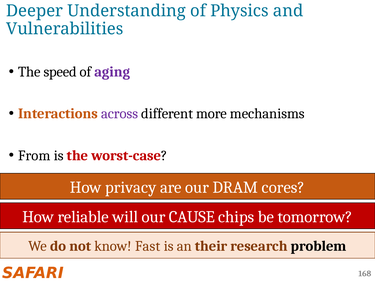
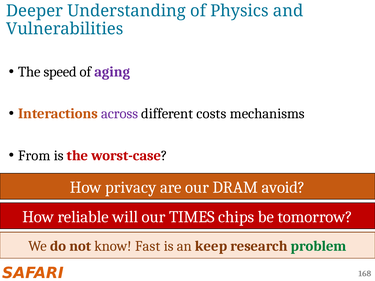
more: more -> costs (211, 114)
cores: cores -> avoid (283, 188)
CAUSE: CAUSE -> TIMES (192, 217)
their: their -> keep (211, 246)
problem colour: black -> green (319, 246)
